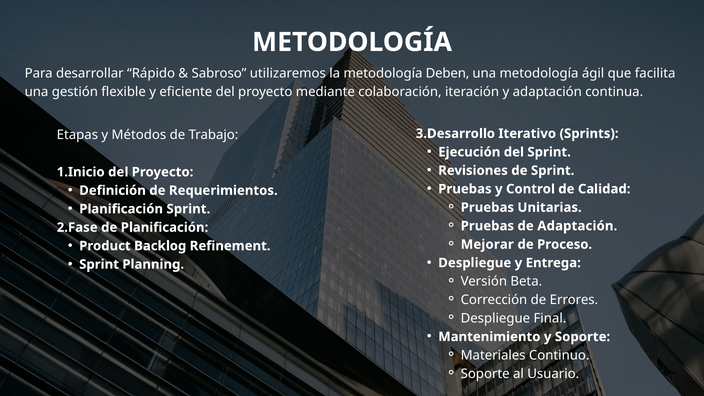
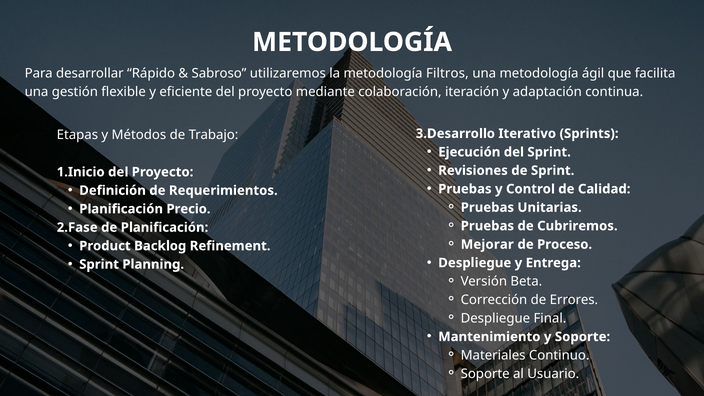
Deben: Deben -> Filtros (447, 73)
Planificación Sprint: Sprint -> Precio (188, 209)
de Adaptación: Adaptación -> Cubriremos (577, 226)
